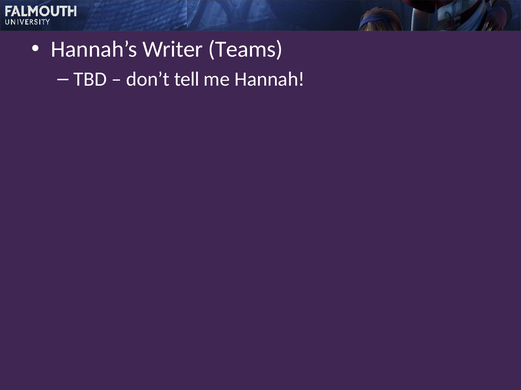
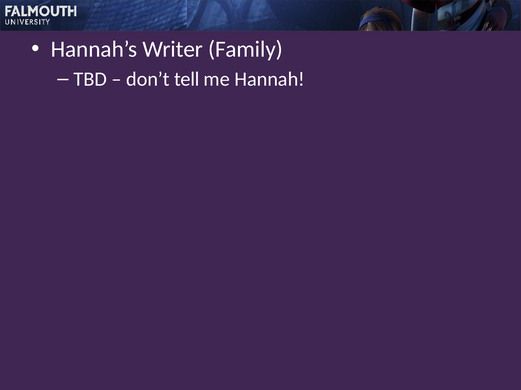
Teams: Teams -> Family (245, 49)
